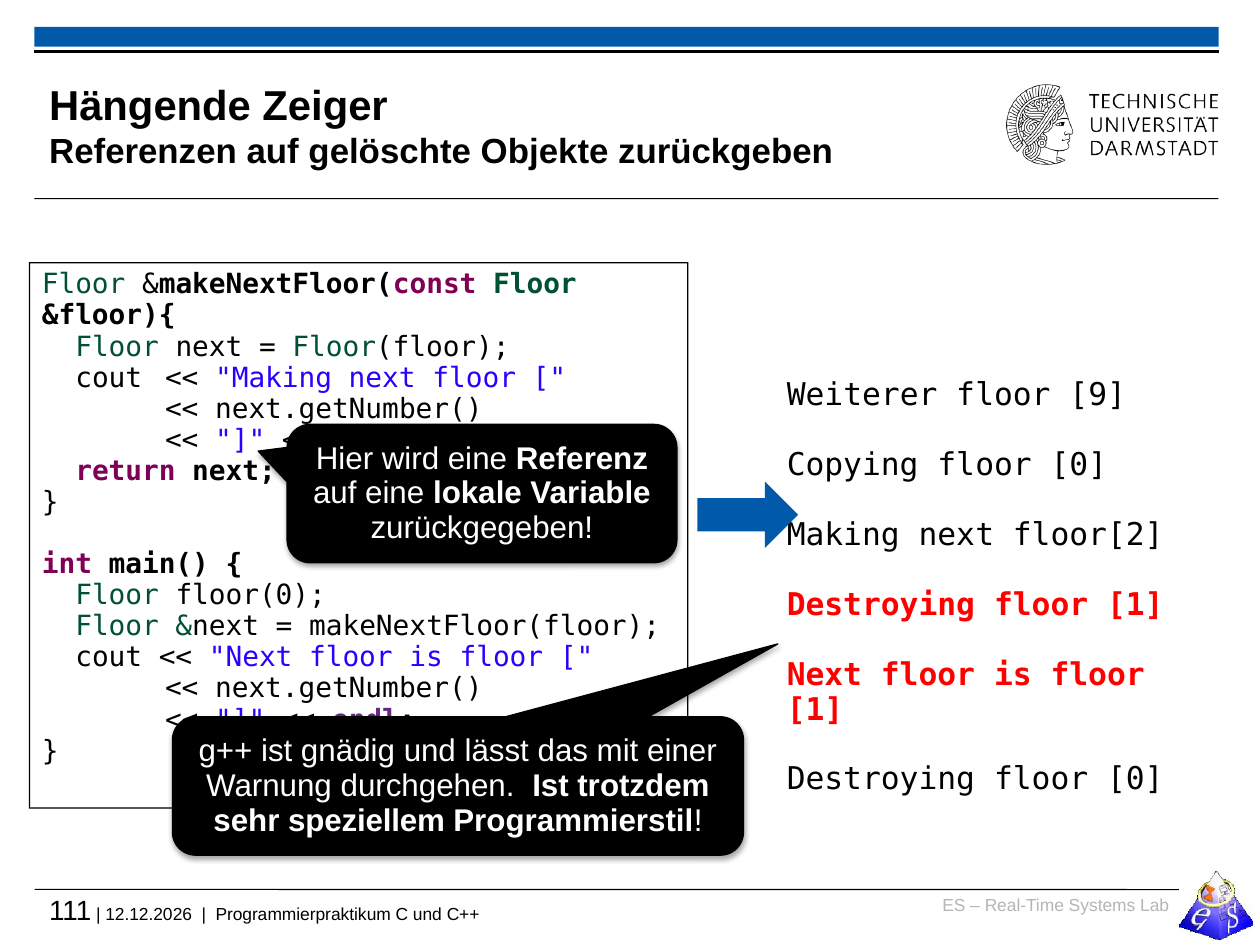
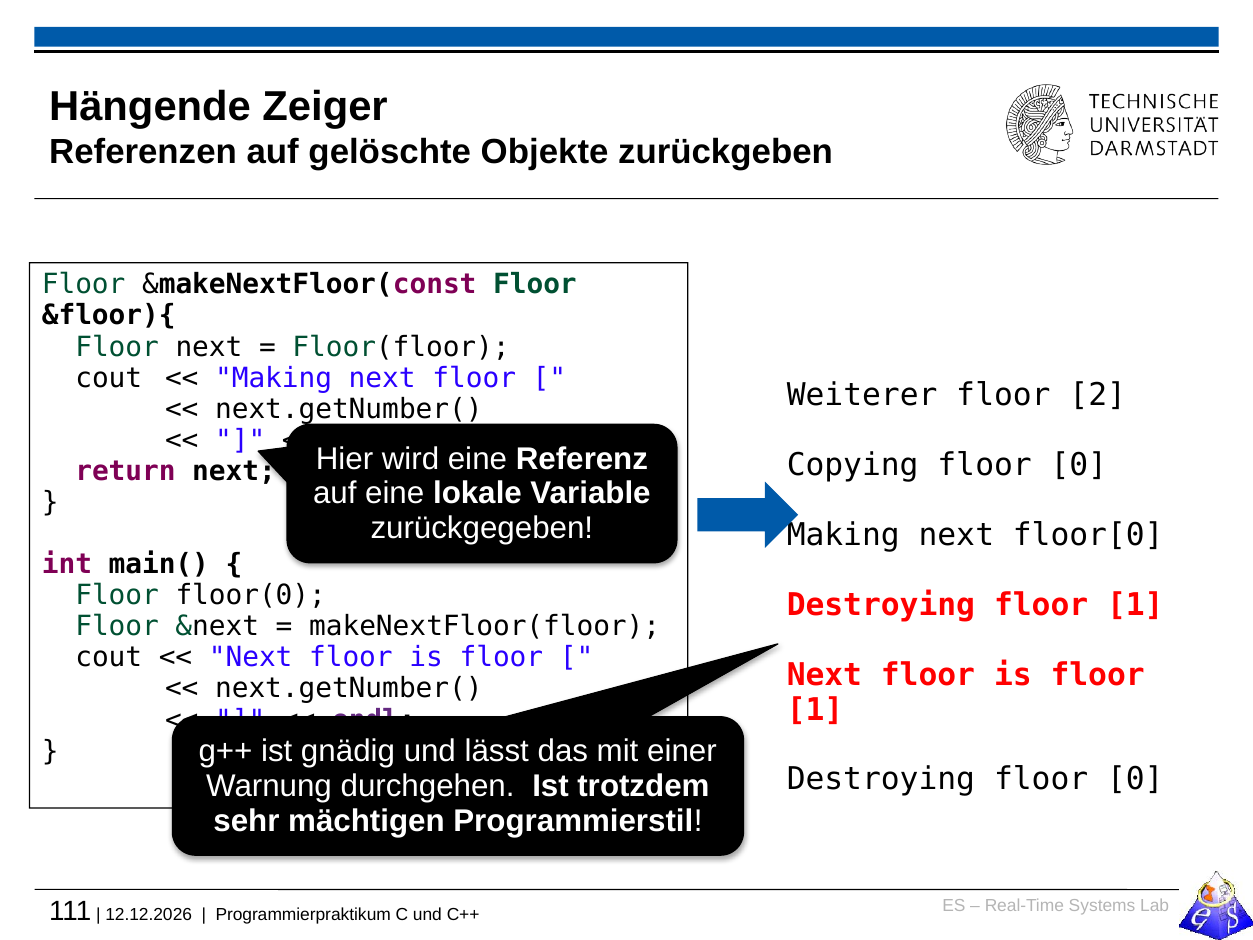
9: 9 -> 2 (1098, 395)
floor[2: floor[2 -> floor[0 (1088, 535)
speziellem: speziellem -> mächtigen (366, 821)
